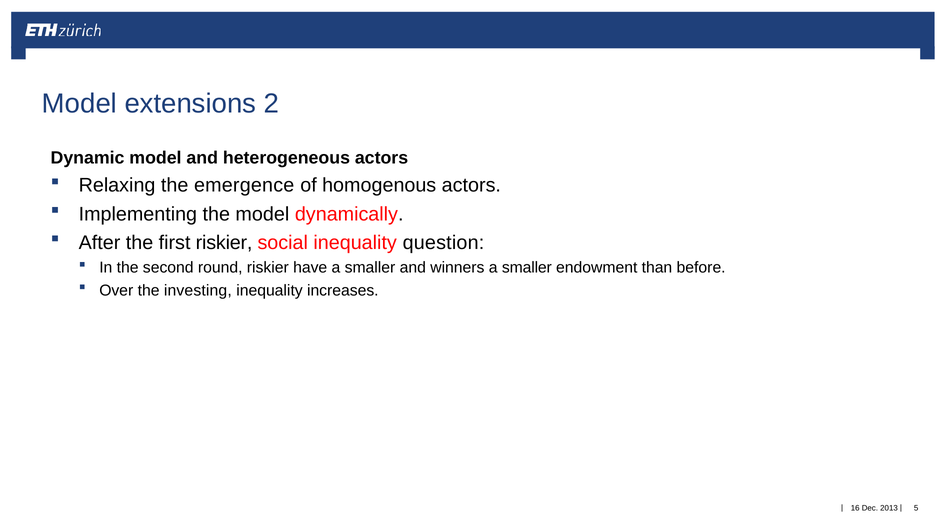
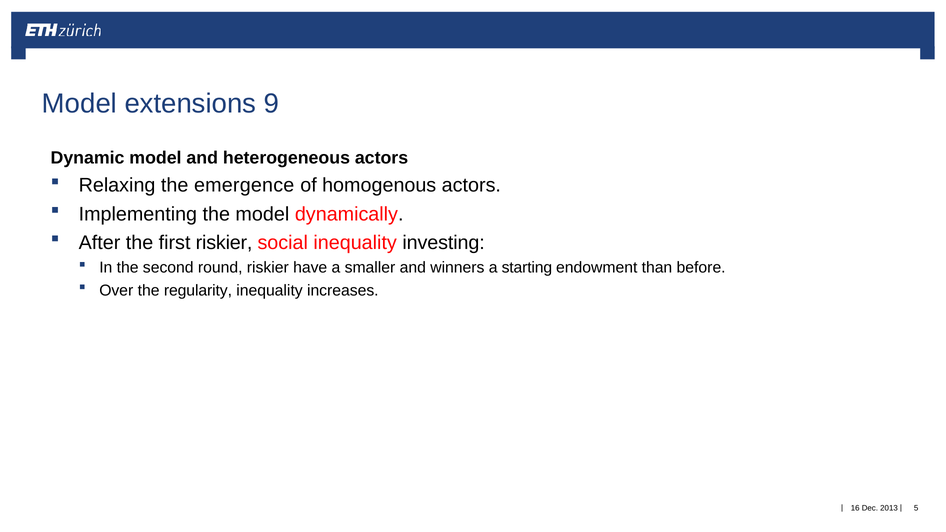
2: 2 -> 9 (271, 104)
question: question -> investing (444, 243)
winners a smaller: smaller -> starting (527, 268)
investing: investing -> regularity (198, 291)
